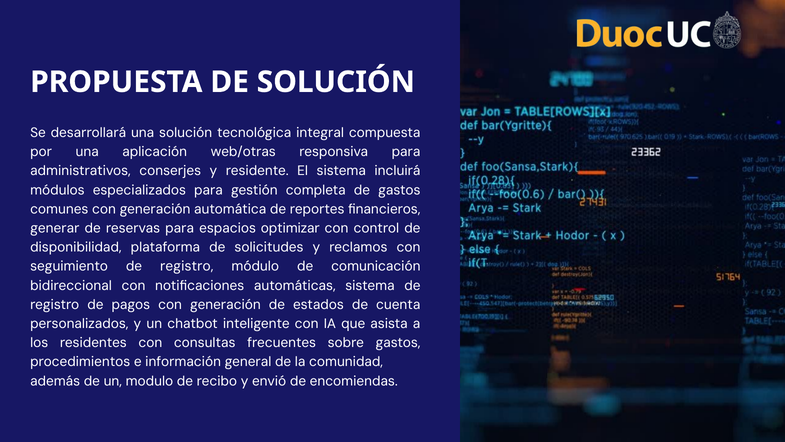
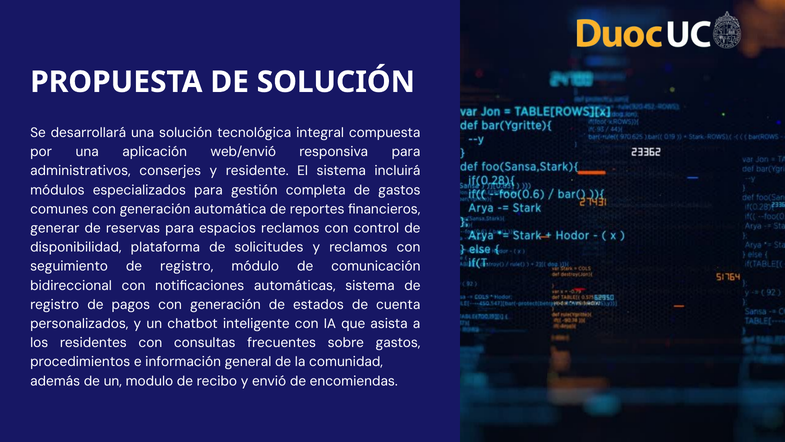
web/otras: web/otras -> web/envió (243, 152)
espacios optimizar: optimizar -> reclamos (290, 228)
